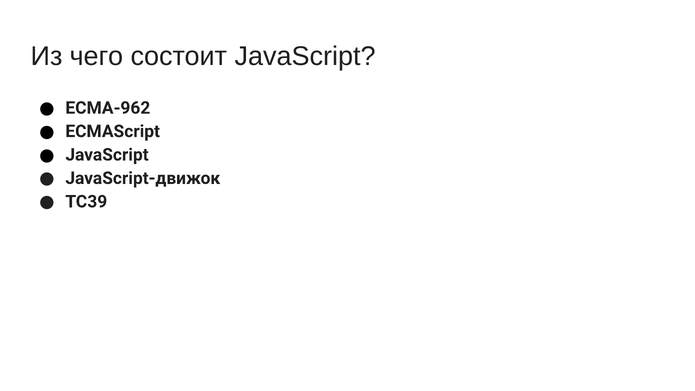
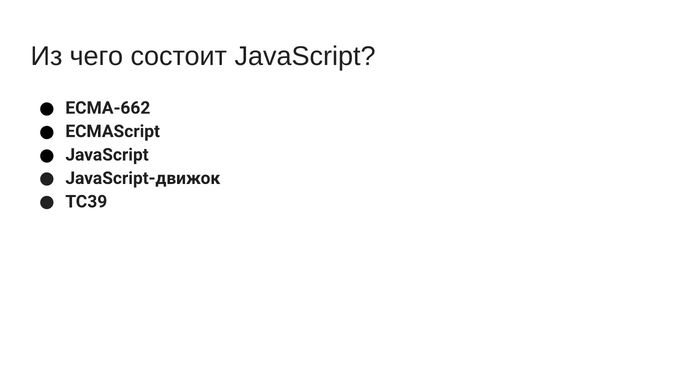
ECMA-962: ECMA-962 -> ECMA-662 (108, 108)
